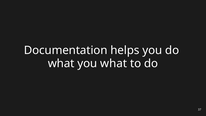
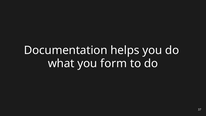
you what: what -> form (114, 63)
